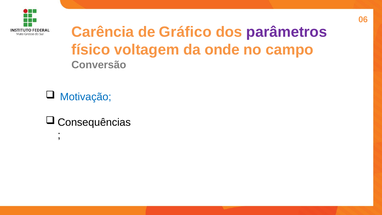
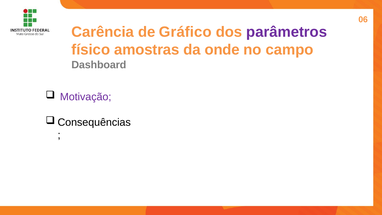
voltagem: voltagem -> amostras (147, 50)
Conversão: Conversão -> Dashboard (99, 65)
Motivação colour: blue -> purple (86, 97)
